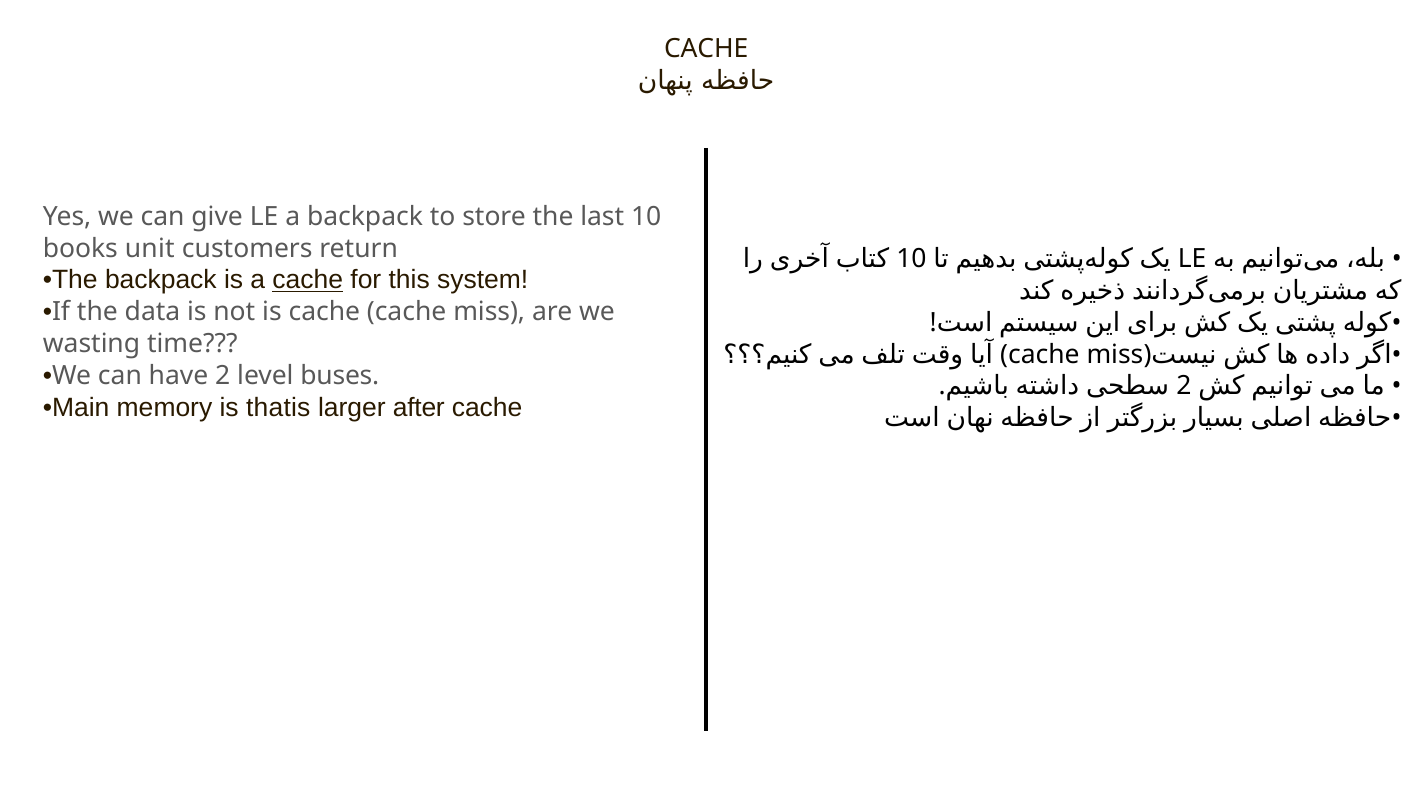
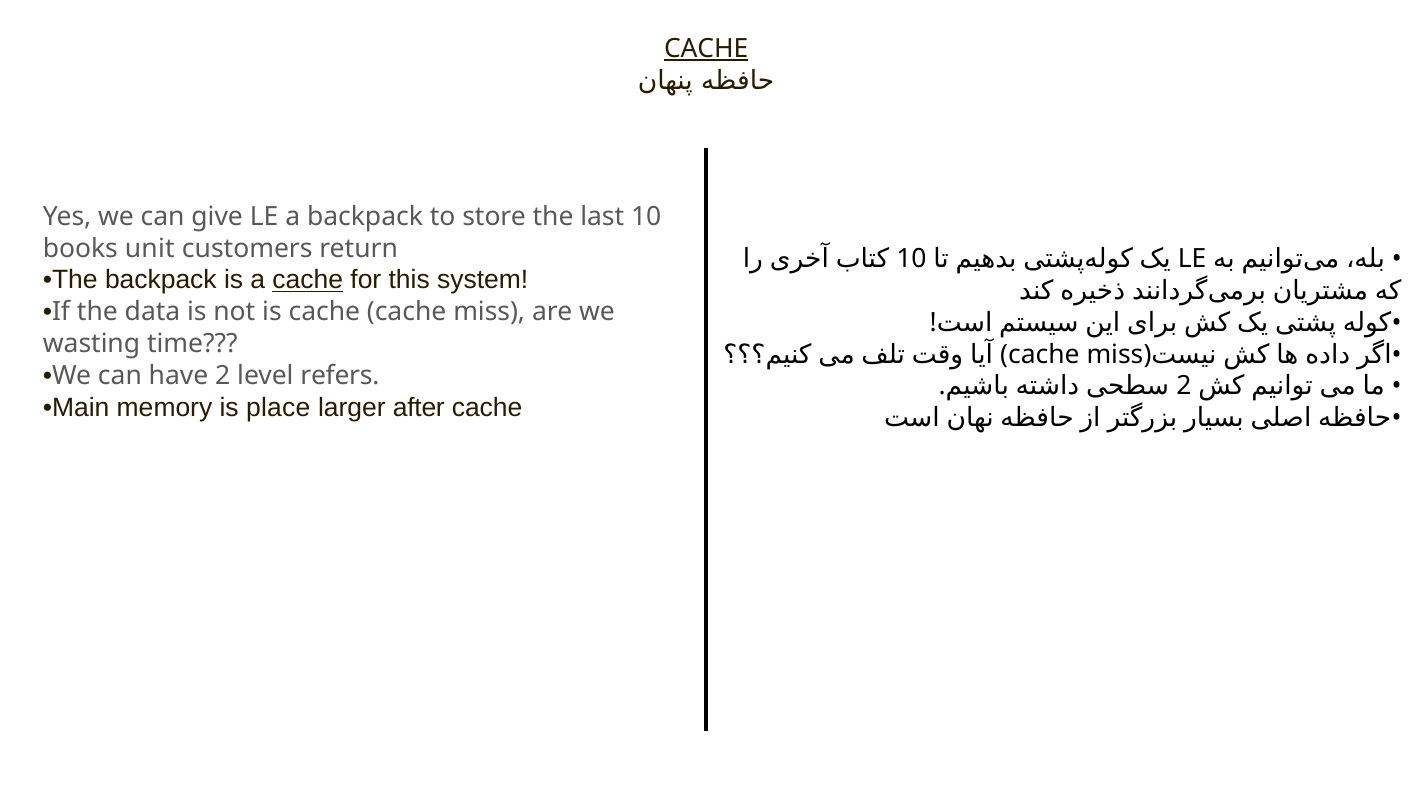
CACHE underline: none -> present (706, 49)
buses: buses -> refers (340, 376)
thatis: thatis -> place (278, 407)
